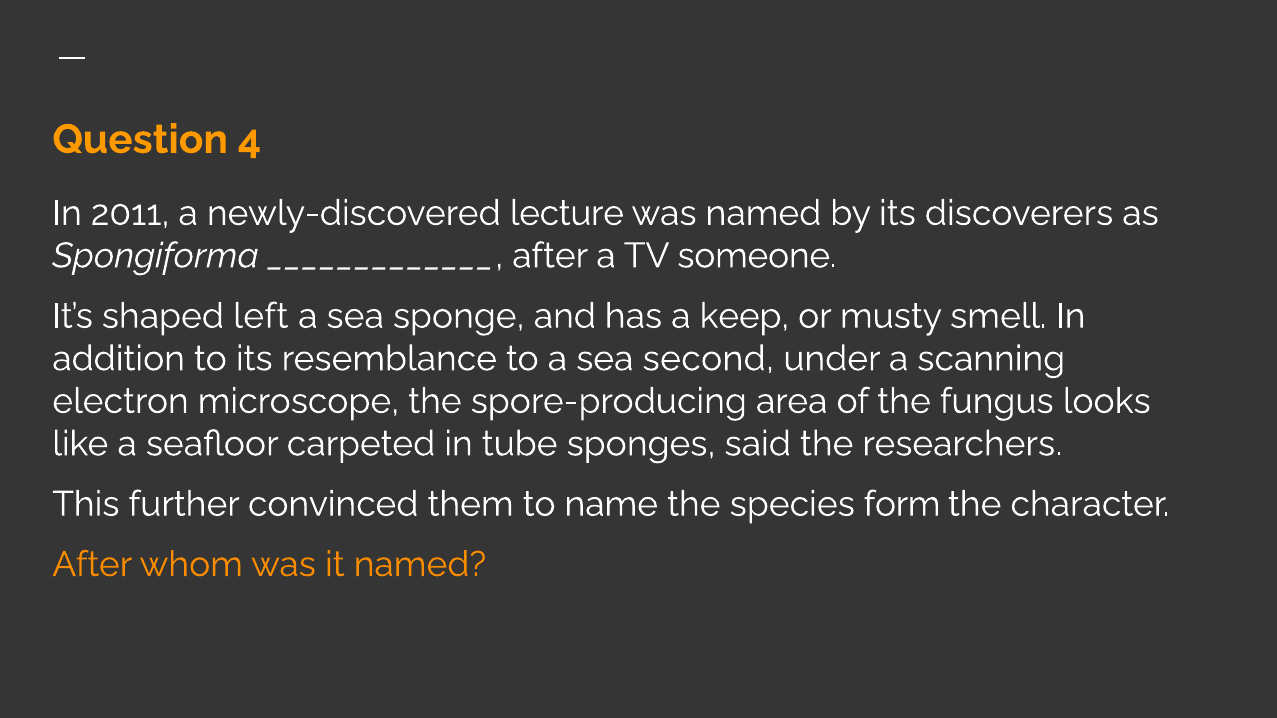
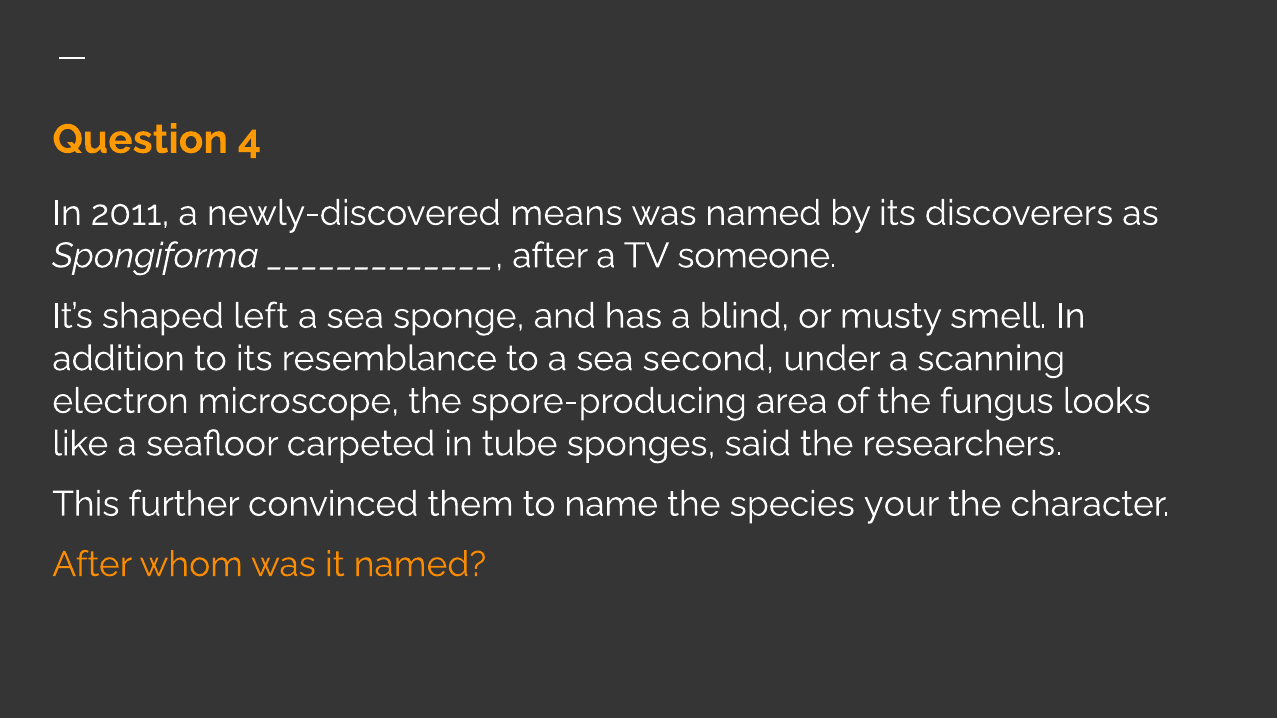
lecture: lecture -> means (567, 213)
keep: keep -> blind (744, 316)
form: form -> your (902, 504)
